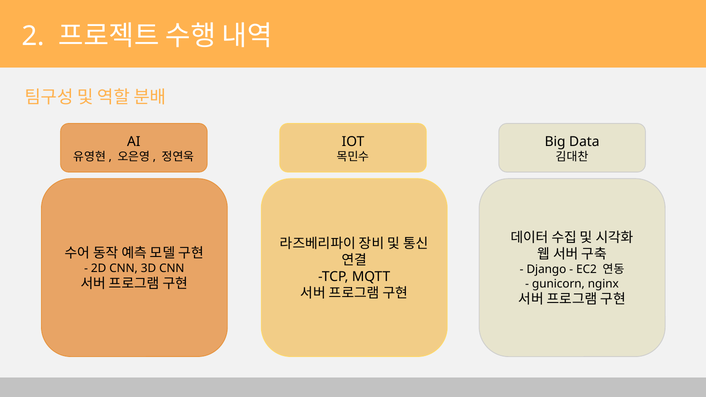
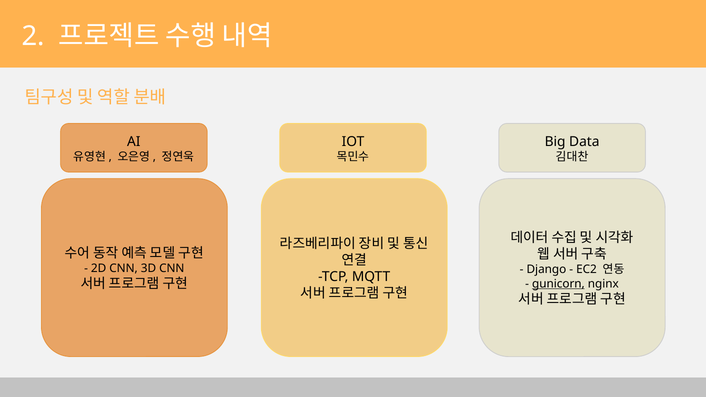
gunicorn underline: none -> present (558, 284)
